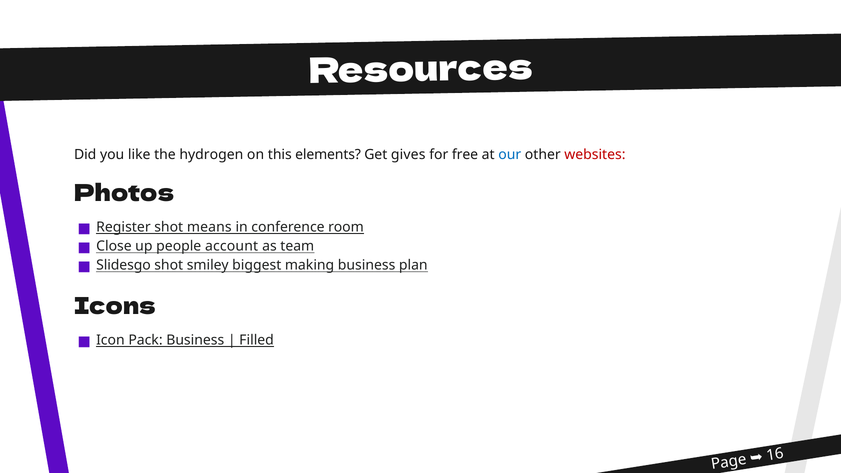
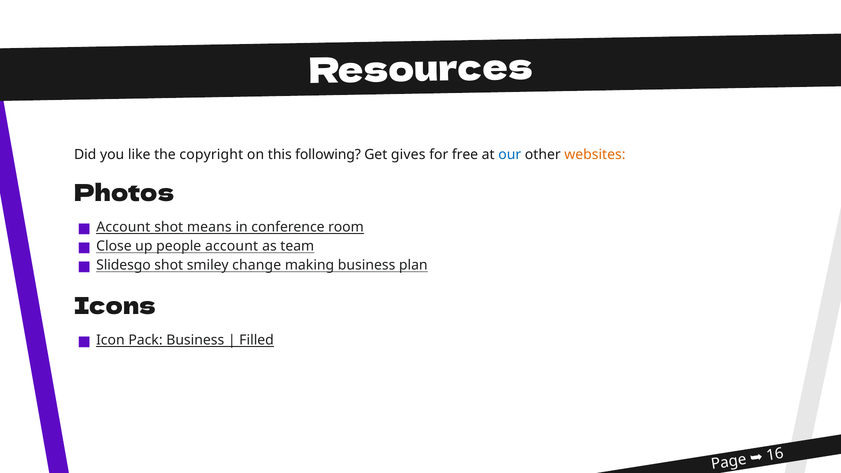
hydrogen: hydrogen -> copyright (211, 155)
elements: elements -> following (328, 155)
websites colour: red -> orange (595, 155)
Register: Register -> Account (123, 227)
biggest: biggest -> change (257, 265)
